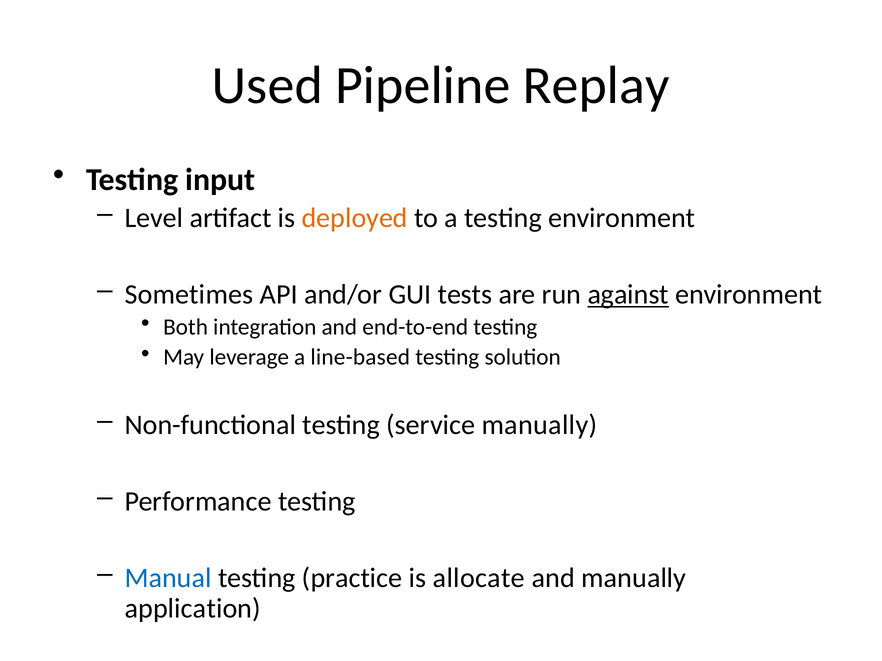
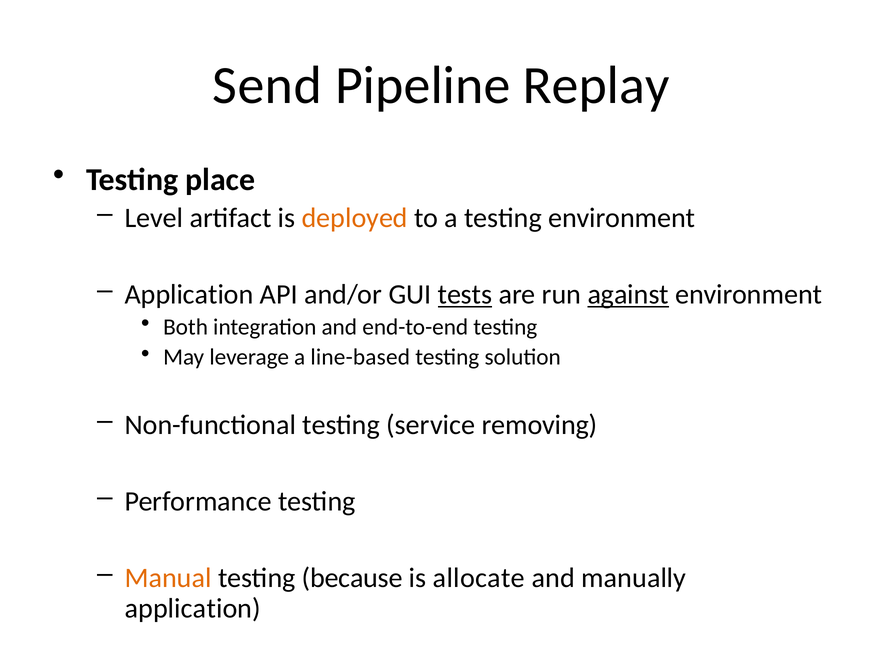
Used: Used -> Send (267, 85)
input: input -> place (220, 180)
Sometimes: Sometimes -> Application (189, 295)
tests underline: none -> present (465, 295)
service manually: manually -> removing (540, 425)
Manual colour: blue -> orange (168, 579)
practice: practice -> because (352, 579)
